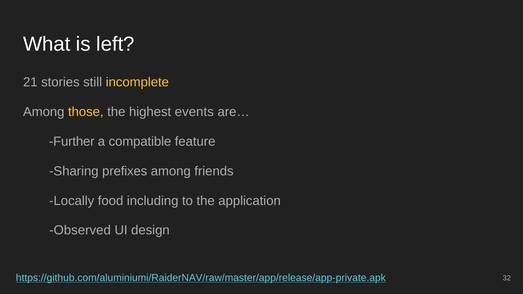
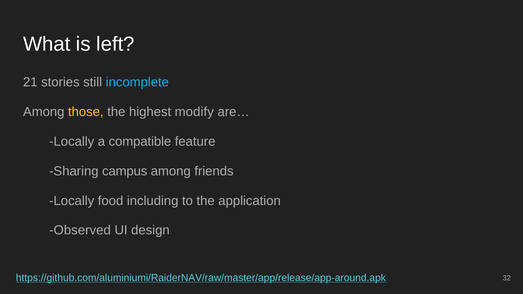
incomplete colour: yellow -> light blue (137, 82)
events: events -> modify (194, 112)
Further: Further -> Locally (72, 142)
prefixes: prefixes -> campus (125, 171)
https://github.com/aluminiumi/RaiderNAV/raw/master/app/release/app-private.apk: https://github.com/aluminiumi/RaiderNAV/raw/master/app/release/app-private.apk -> https://github.com/aluminiumi/RaiderNAV/raw/master/app/release/app-around.apk (201, 278)
